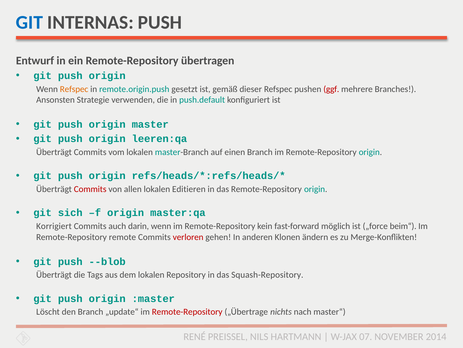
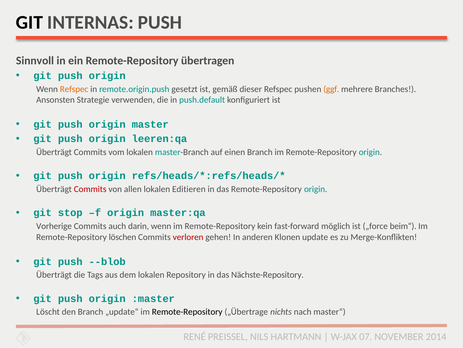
GIT colour: blue -> black (29, 22)
Entwurf: Entwurf -> Sinnvoll (35, 60)
ggf colour: red -> orange (331, 89)
sich: sich -> stop (70, 212)
Korrigiert: Korrigiert -> Vorherige (54, 226)
remote: remote -> löschen (123, 237)
ändern: ändern -> update (315, 237)
Squash-Repository: Squash-Repository -> Nächste-Repository (267, 274)
Remote-Repository colour: red -> black (187, 311)
